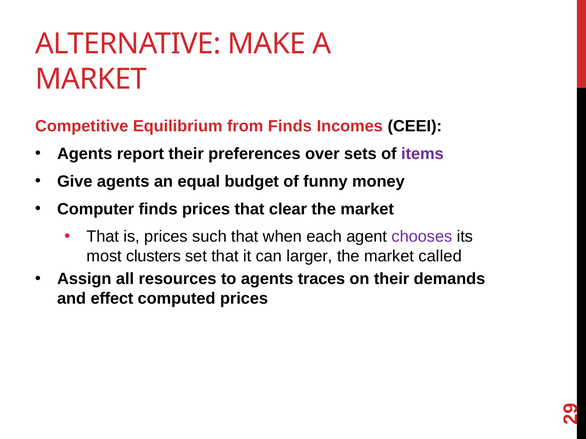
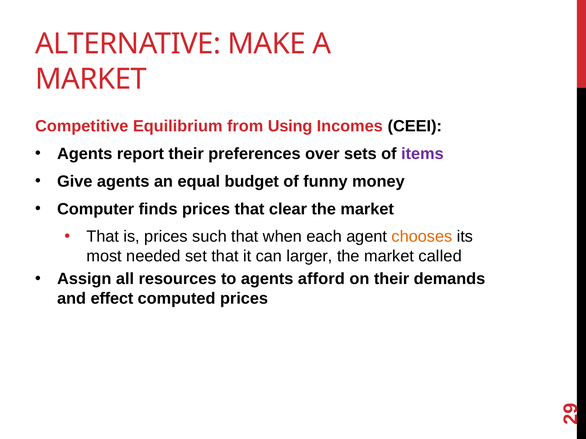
from Finds: Finds -> Using (290, 126)
chooses colour: purple -> orange (422, 237)
clusters: clusters -> needed (153, 256)
traces: traces -> afford (321, 279)
